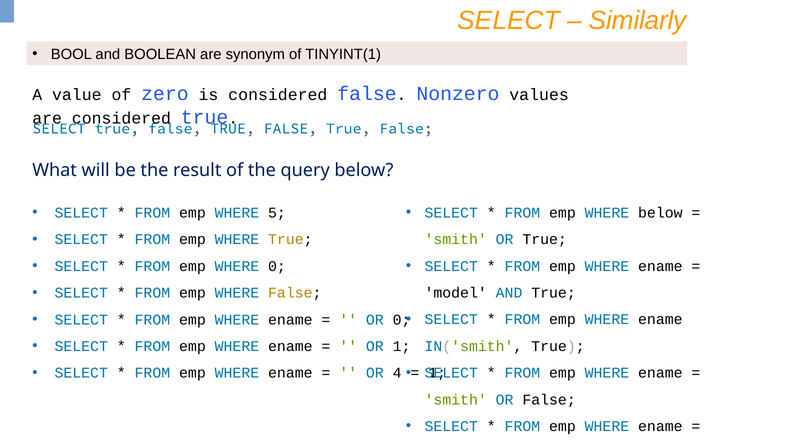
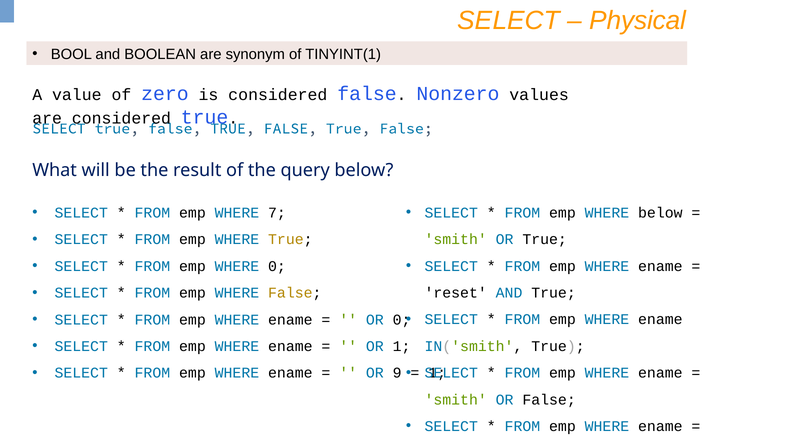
Similarly: Similarly -> Physical (638, 21)
5: 5 -> 7 (277, 213)
model: model -> reset (456, 293)
4: 4 -> 9 (397, 373)
